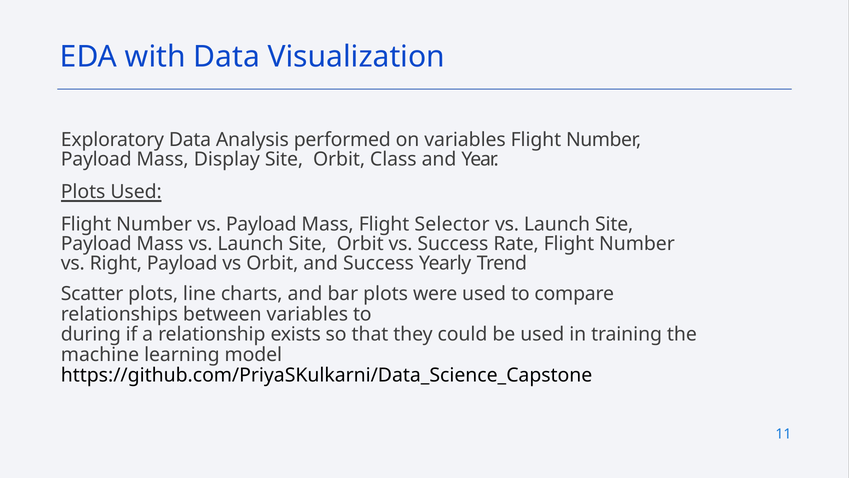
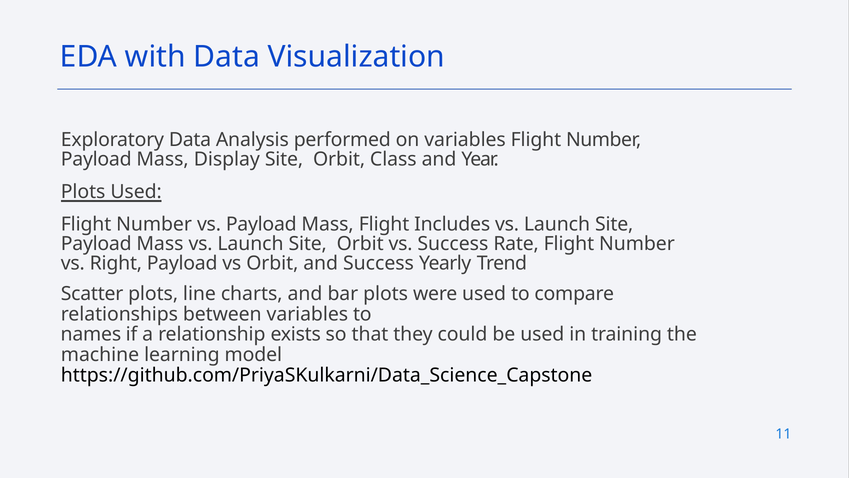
Selector: Selector -> Includes (452, 224)
during: during -> names (91, 334)
